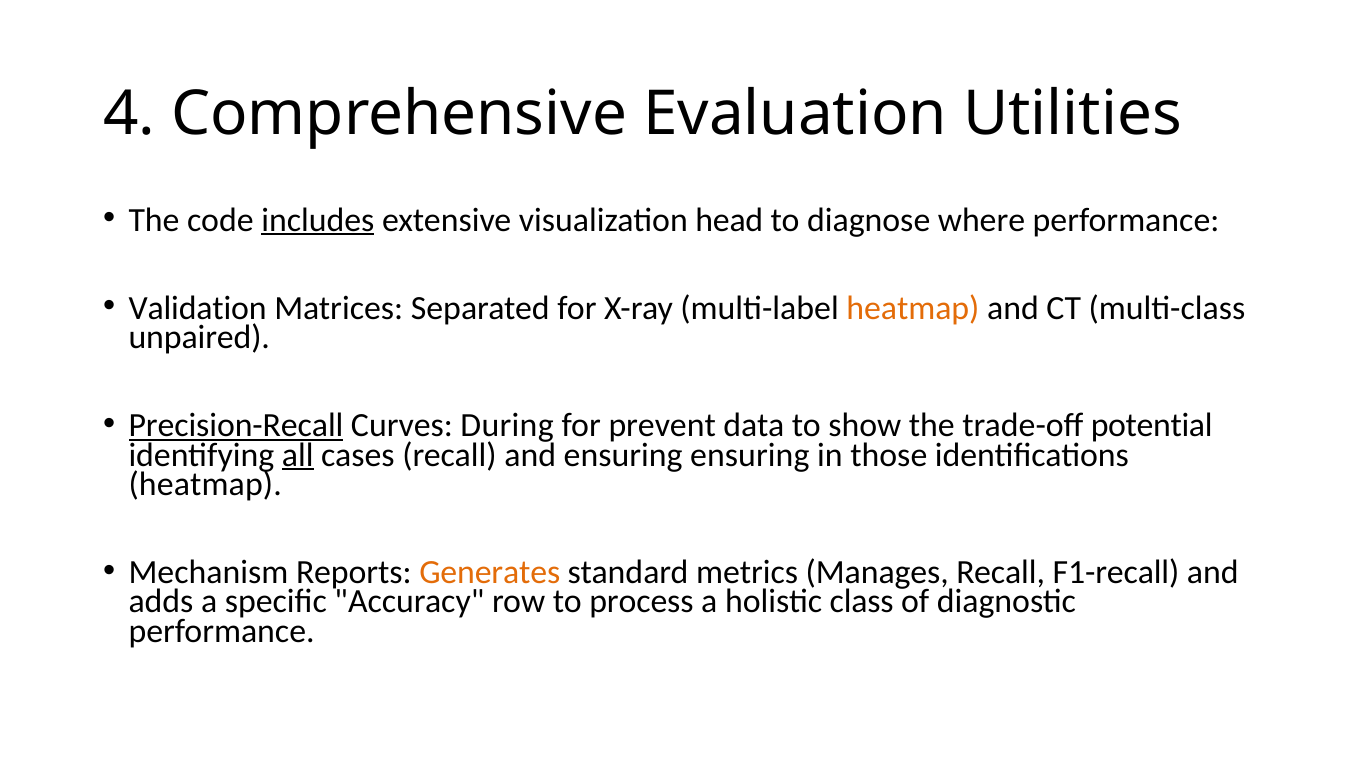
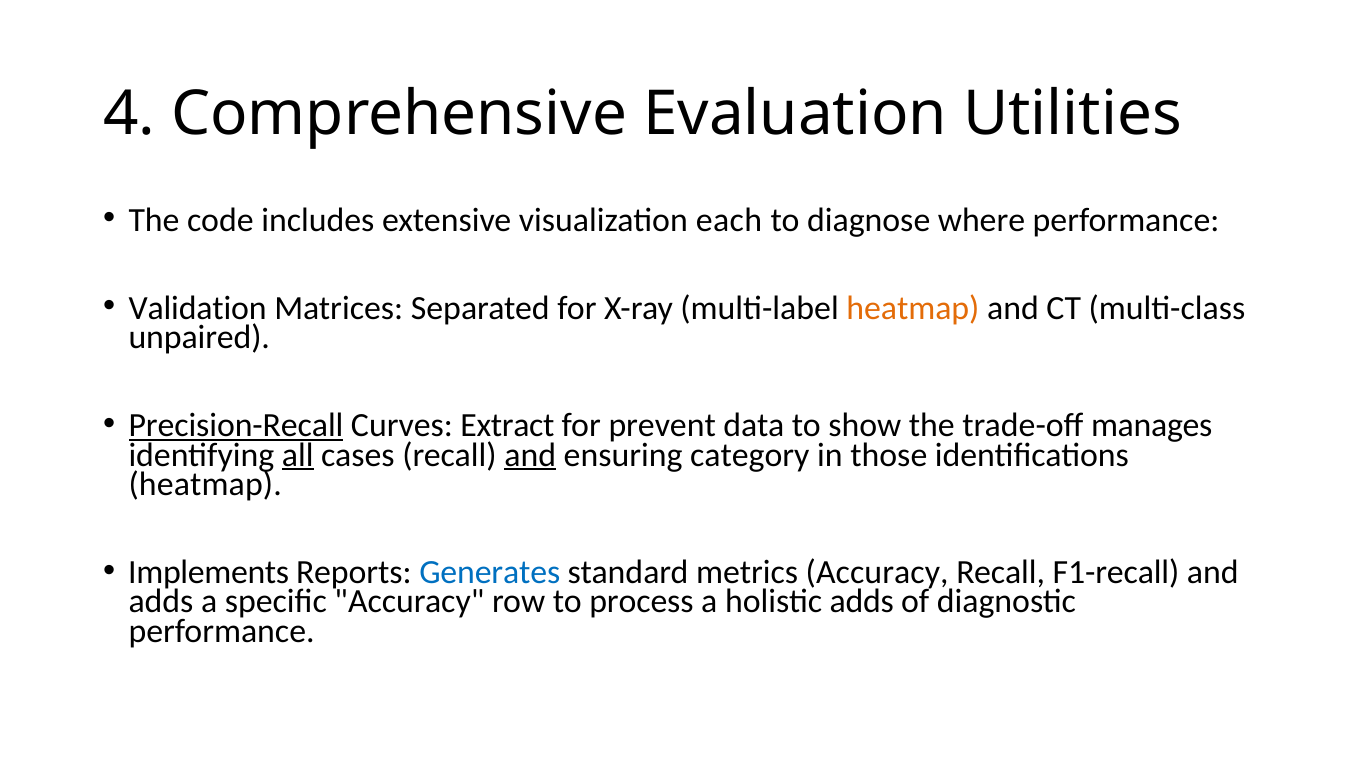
includes underline: present -> none (318, 220)
head: head -> each (729, 220)
During: During -> Extract (507, 426)
potential: potential -> manages (1152, 426)
and underline: none -> present (530, 455)
ensuring ensuring: ensuring -> category (750, 455)
Mechanism: Mechanism -> Implements (209, 572)
Generates colour: orange -> blue (490, 572)
metrics Manages: Manages -> Accuracy (877, 572)
holistic class: class -> adds (862, 602)
